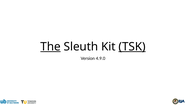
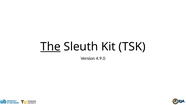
TSK underline: present -> none (132, 46)
